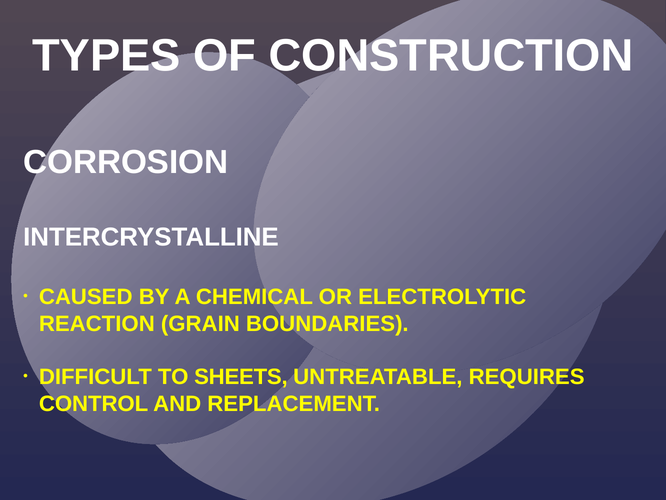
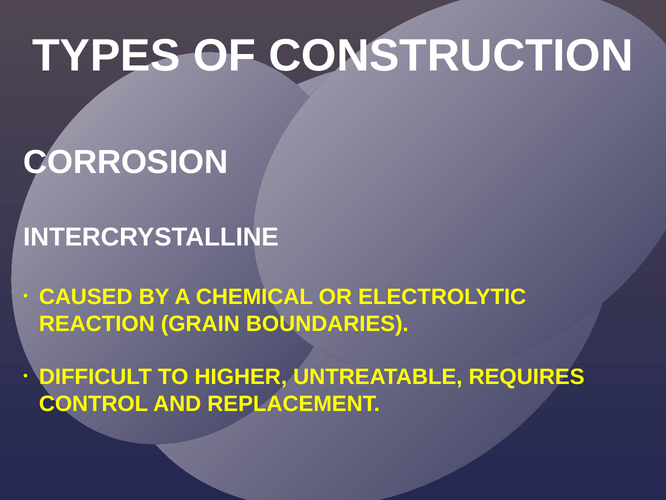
SHEETS: SHEETS -> HIGHER (241, 377)
